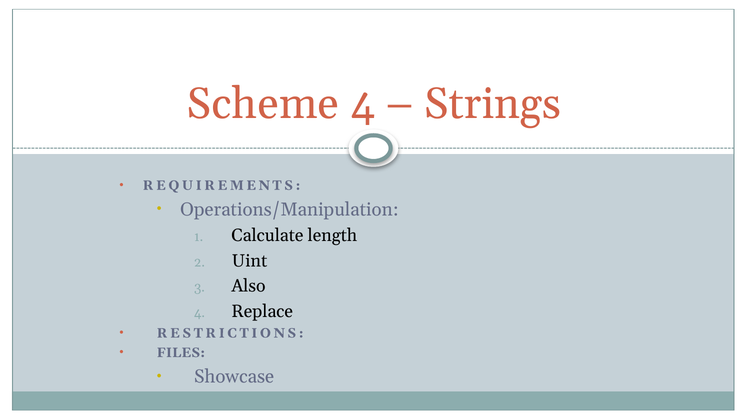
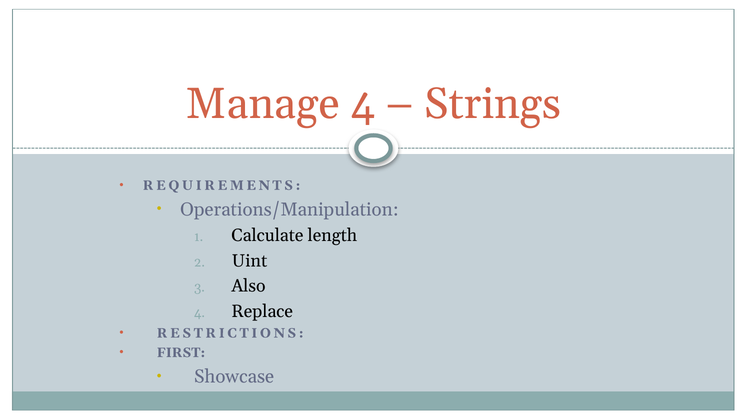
Scheme: Scheme -> Manage (263, 104)
FILES: FILES -> FIRST (181, 353)
